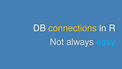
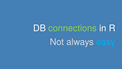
connections colour: yellow -> light green (73, 28)
